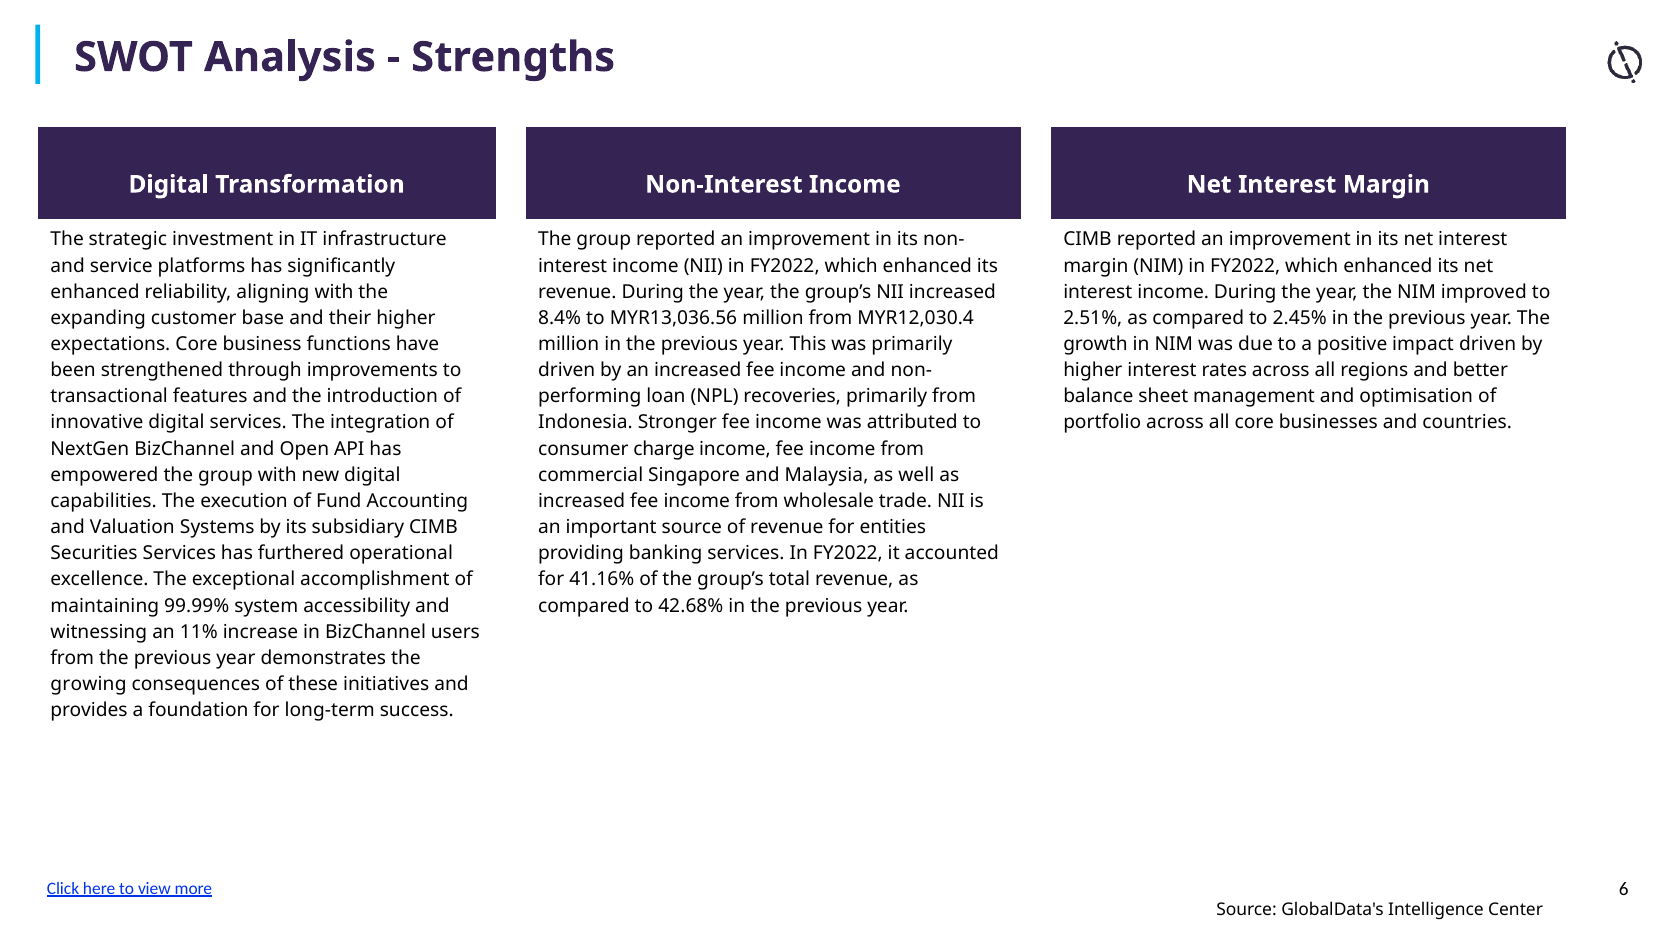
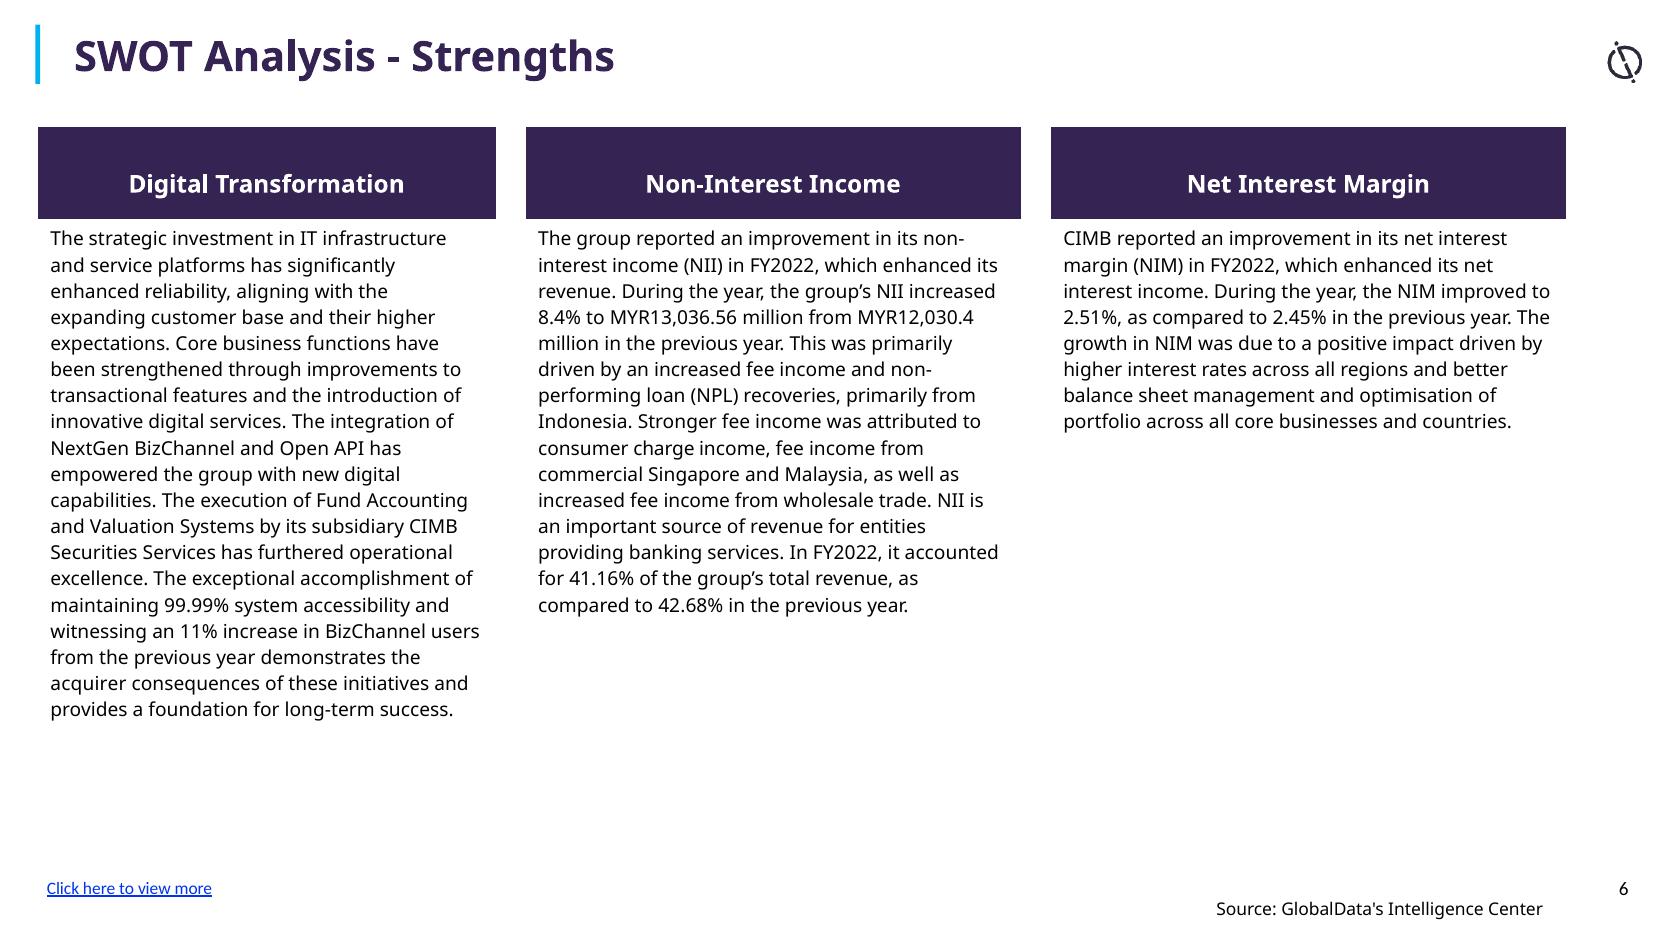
growing: growing -> acquirer (89, 684)
